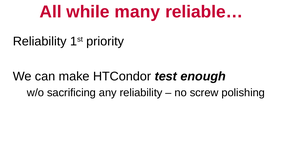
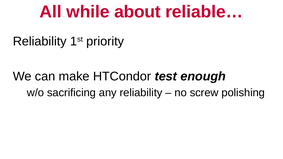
many: many -> about (137, 12)
